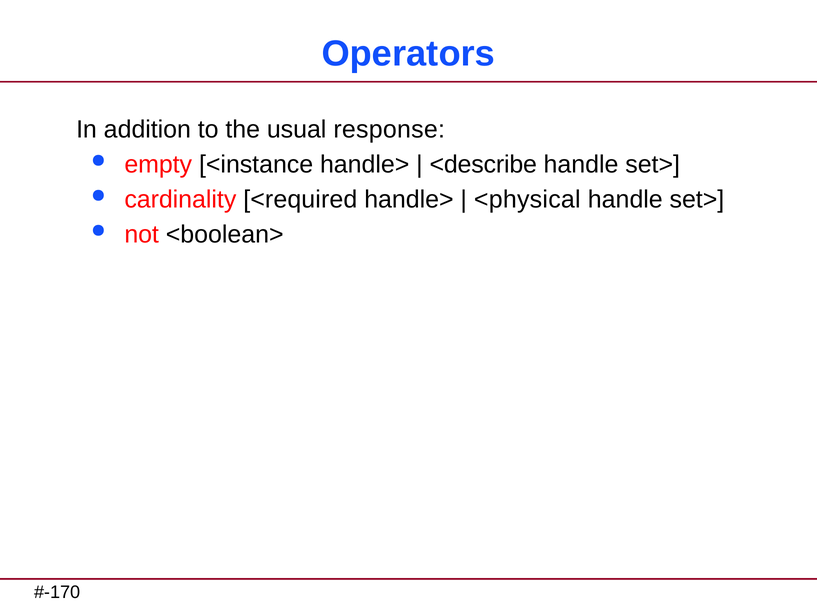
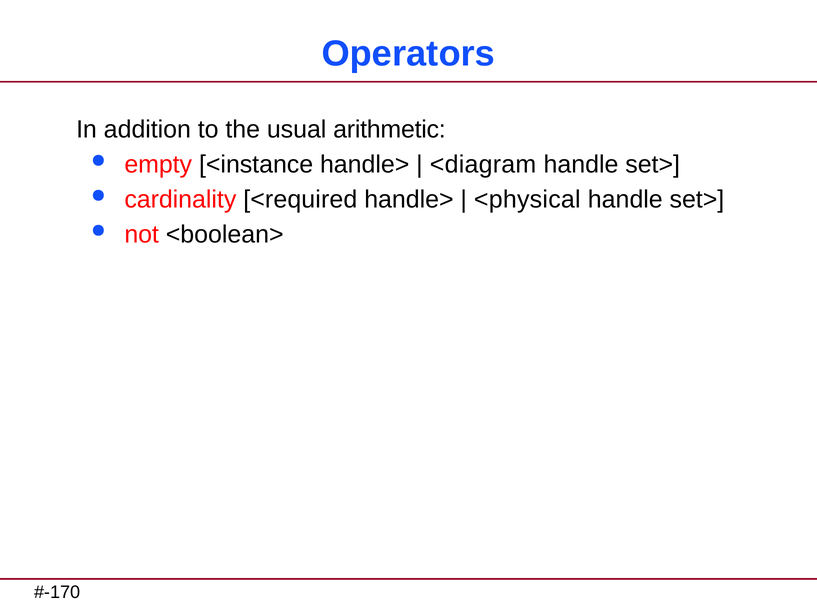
response: response -> arithmetic (389, 130)
<describe: <describe -> <diagram (483, 165)
